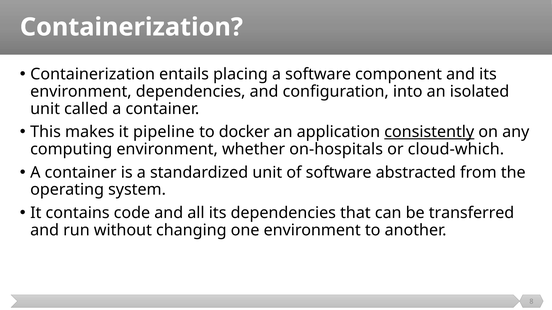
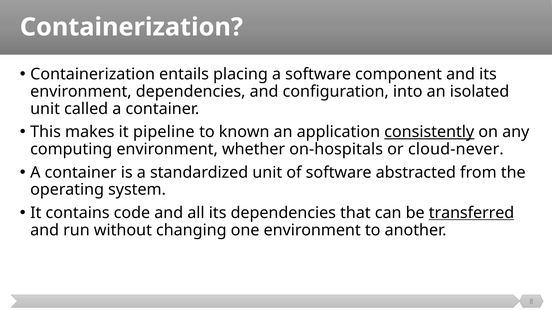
docker: docker -> known (244, 132)
cloud-which: cloud-which -> cloud-never (456, 150)
transferred underline: none -> present (471, 213)
